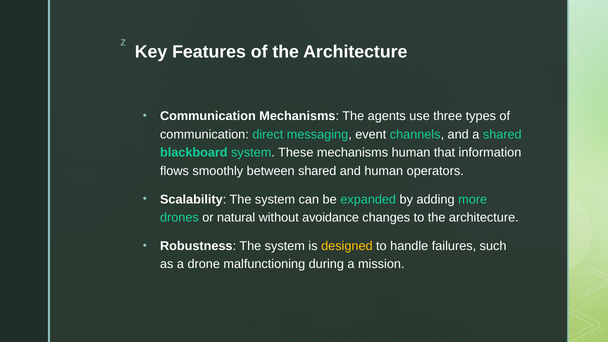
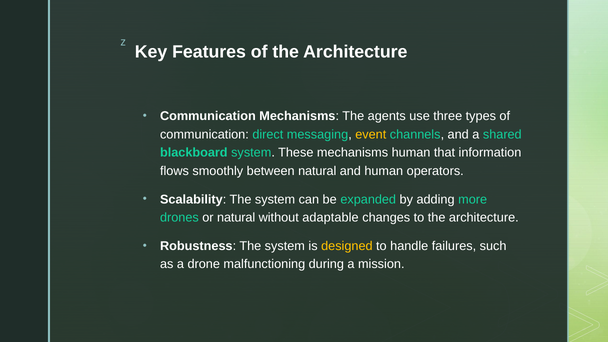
event colour: white -> yellow (371, 134)
between shared: shared -> natural (317, 171)
avoidance: avoidance -> adaptable (330, 218)
